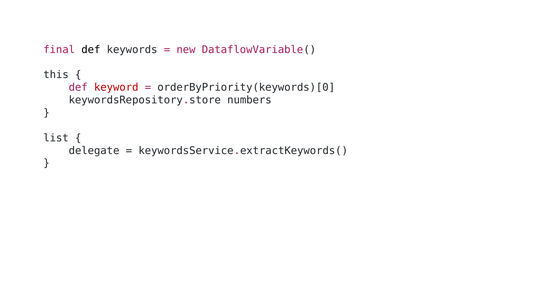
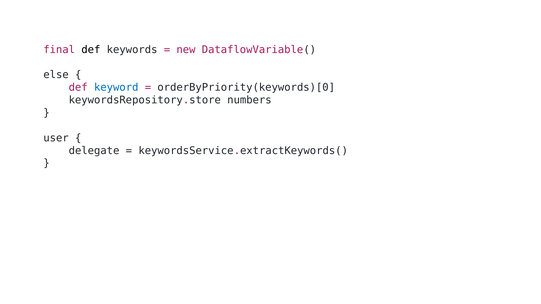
this: this -> else (56, 75)
keyword colour: red -> blue (116, 88)
list: list -> user (56, 138)
